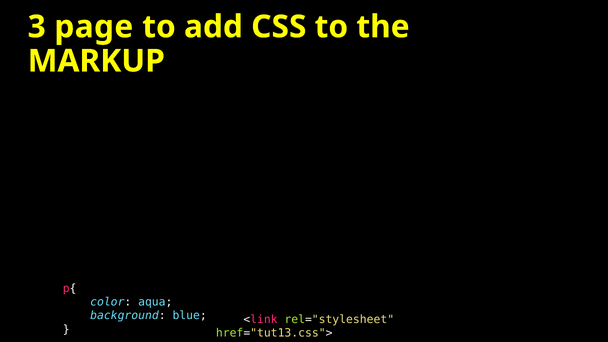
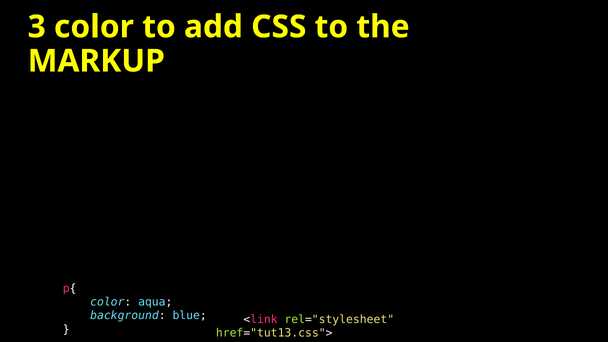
3 page: page -> color (94, 27)
